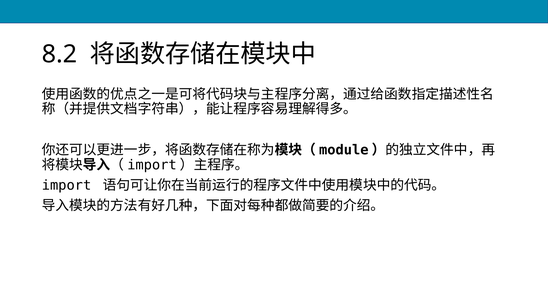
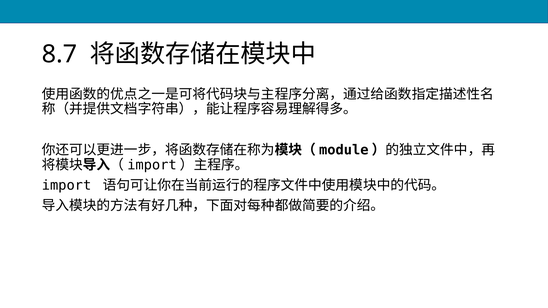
8.2: 8.2 -> 8.7 (60, 54)
